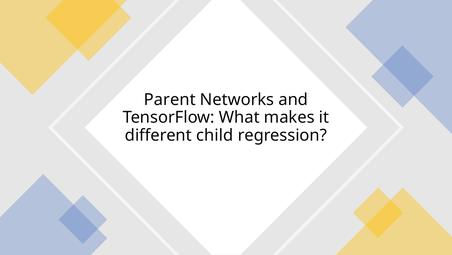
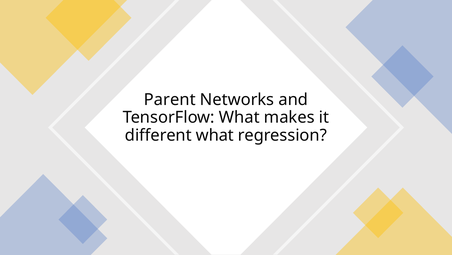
different child: child -> what (215, 135)
